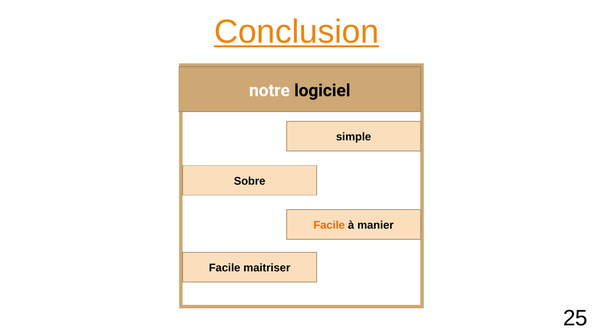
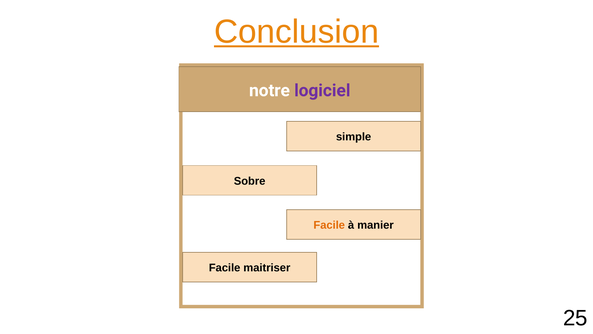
logiciel colour: black -> purple (322, 90)
